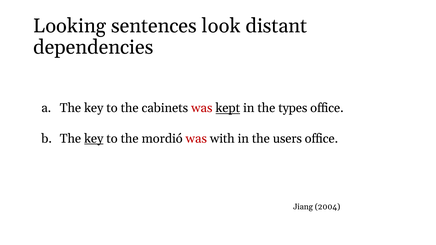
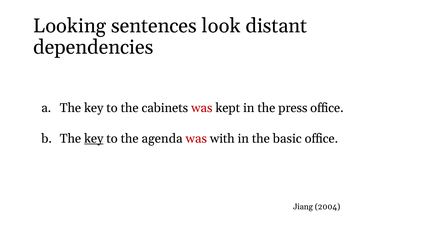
kept underline: present -> none (228, 108)
types: types -> press (293, 108)
mordió: mordió -> agenda (162, 139)
users: users -> basic (287, 139)
